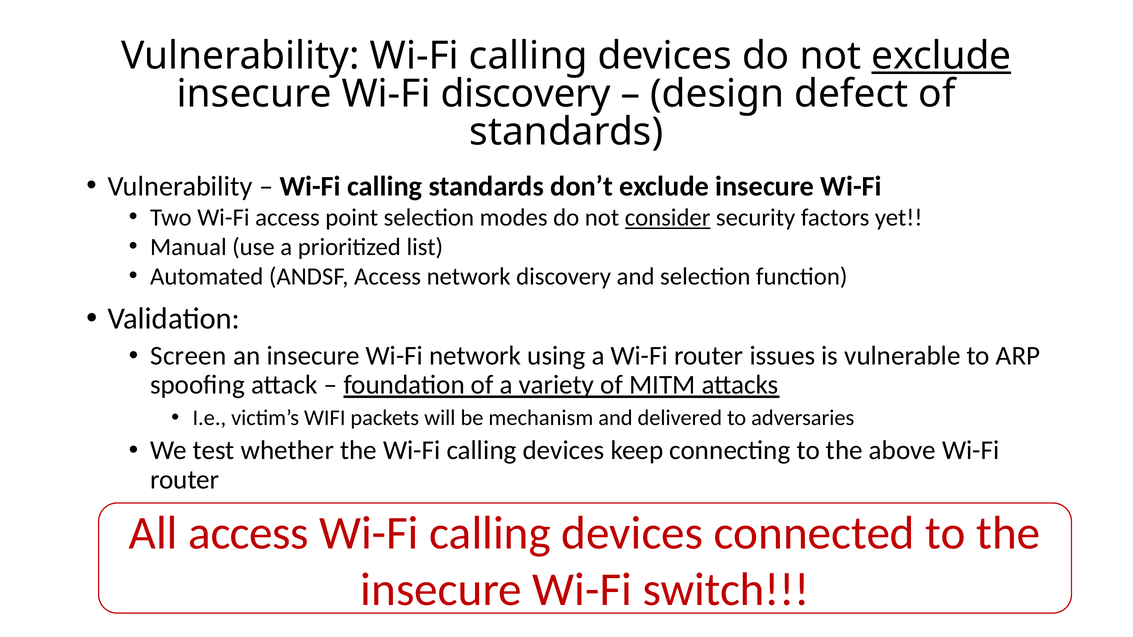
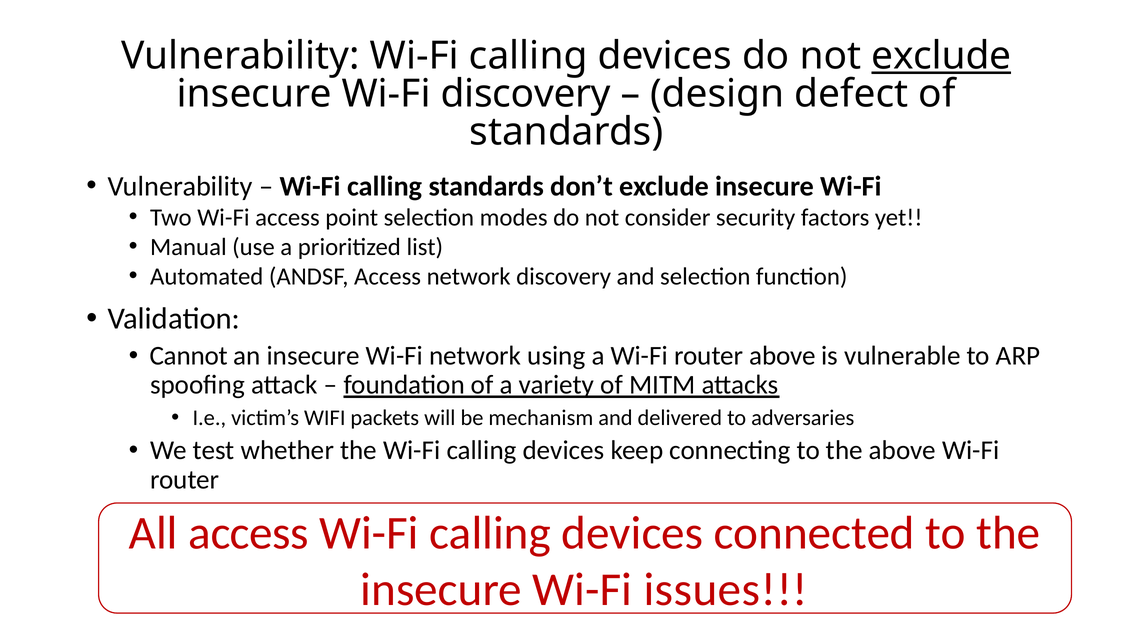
consider underline: present -> none (668, 218)
Screen: Screen -> Cannot (189, 356)
router issues: issues -> above (782, 356)
switch: switch -> issues (726, 590)
